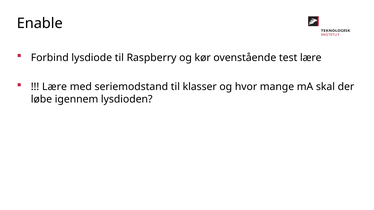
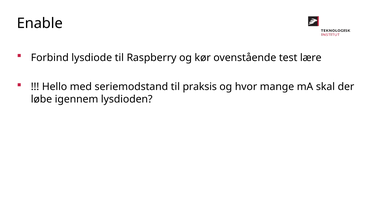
Lære: Lære -> Hello (55, 87)
klasser: klasser -> praksis (200, 87)
